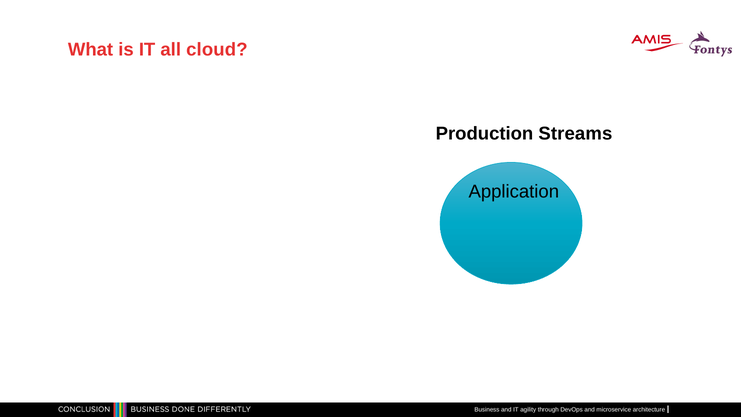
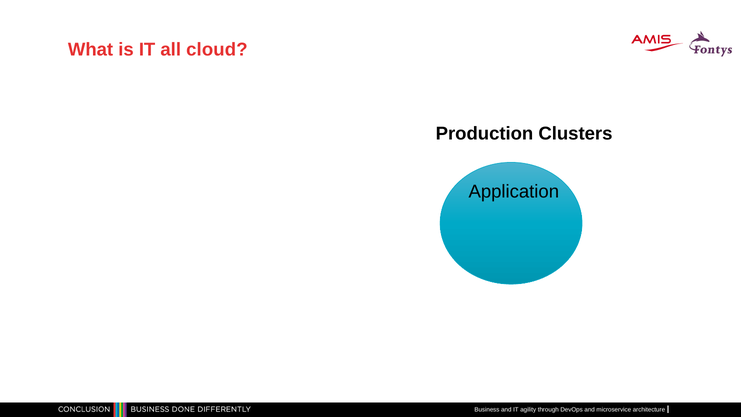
Streams: Streams -> Clusters (575, 134)
